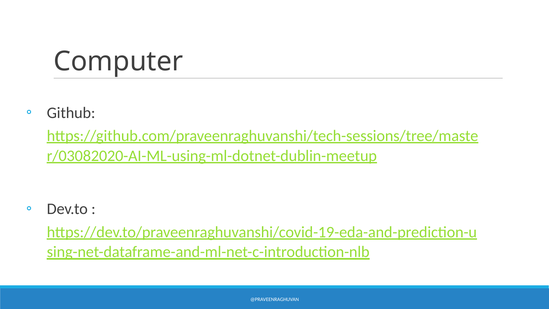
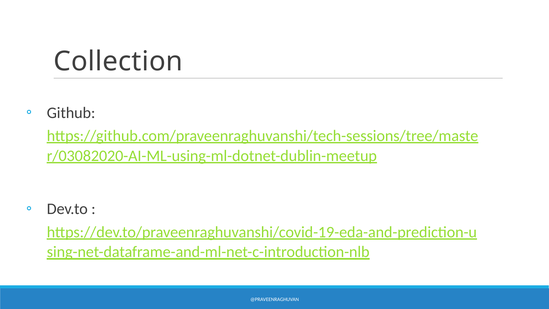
Computer: Computer -> Collection (118, 62)
